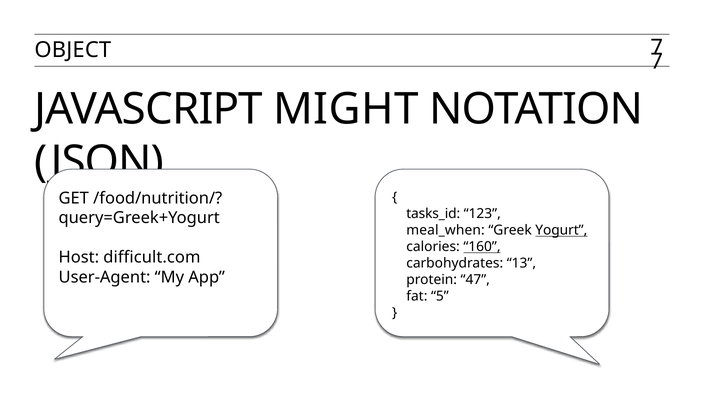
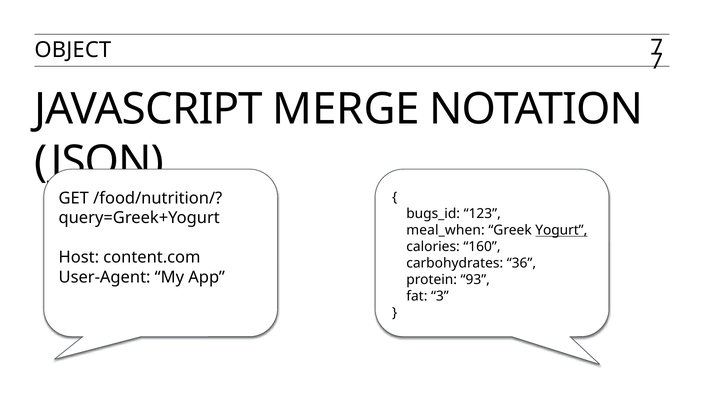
MIGHT: MIGHT -> MERGE (346, 109)
tasks_id: tasks_id -> bugs_id (433, 214)
160 underline: present -> none (482, 247)
difficult.com: difficult.com -> content.com (152, 258)
13: 13 -> 36 (521, 264)
47: 47 -> 93 (475, 280)
5: 5 -> 3 (440, 297)
